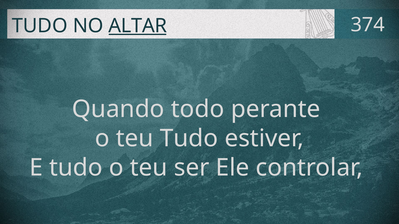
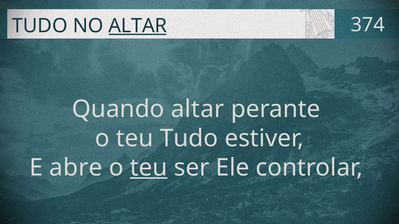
Quando todo: todo -> altar (198, 109)
E tudo: tudo -> abre (76, 168)
teu underline: none -> present (149, 168)
